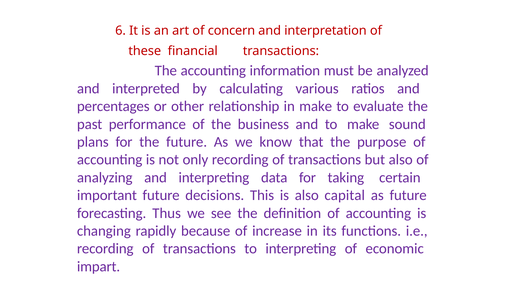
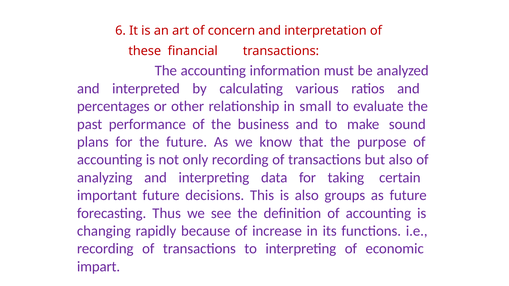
in make: make -> small (316, 106)
capital: capital -> groups (345, 196)
